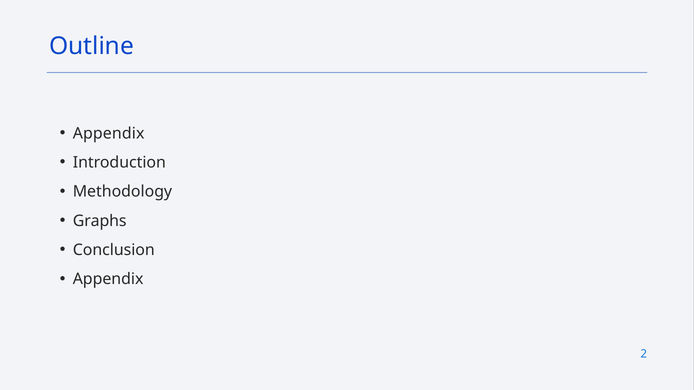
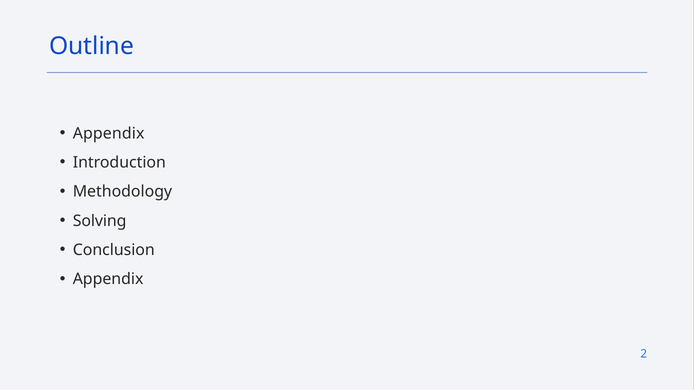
Graphs: Graphs -> Solving (100, 221)
